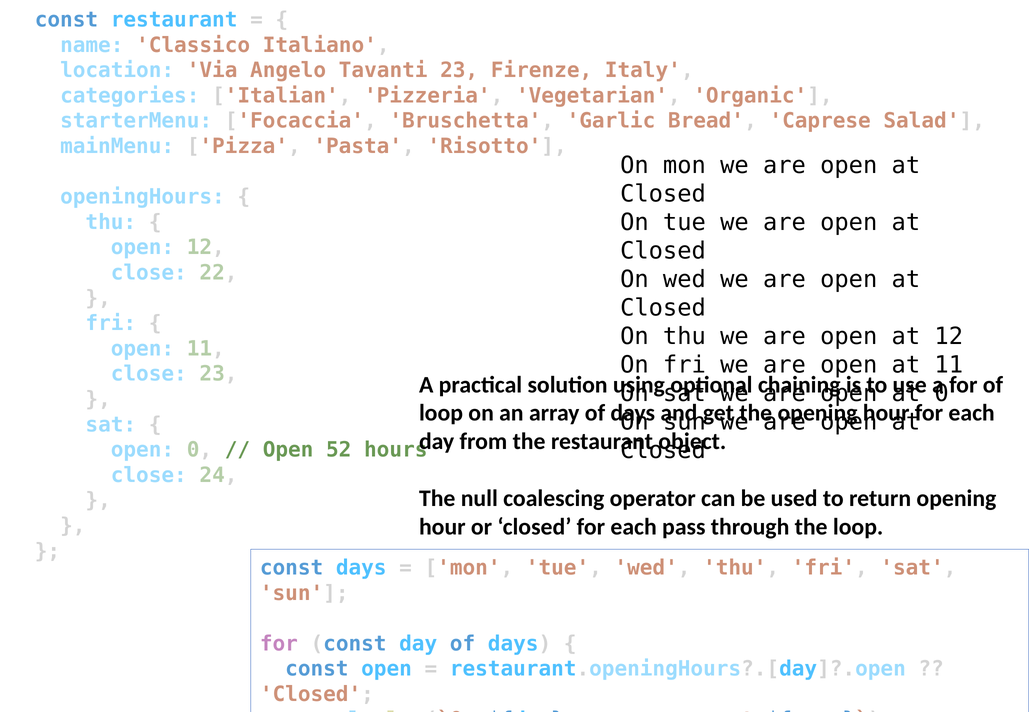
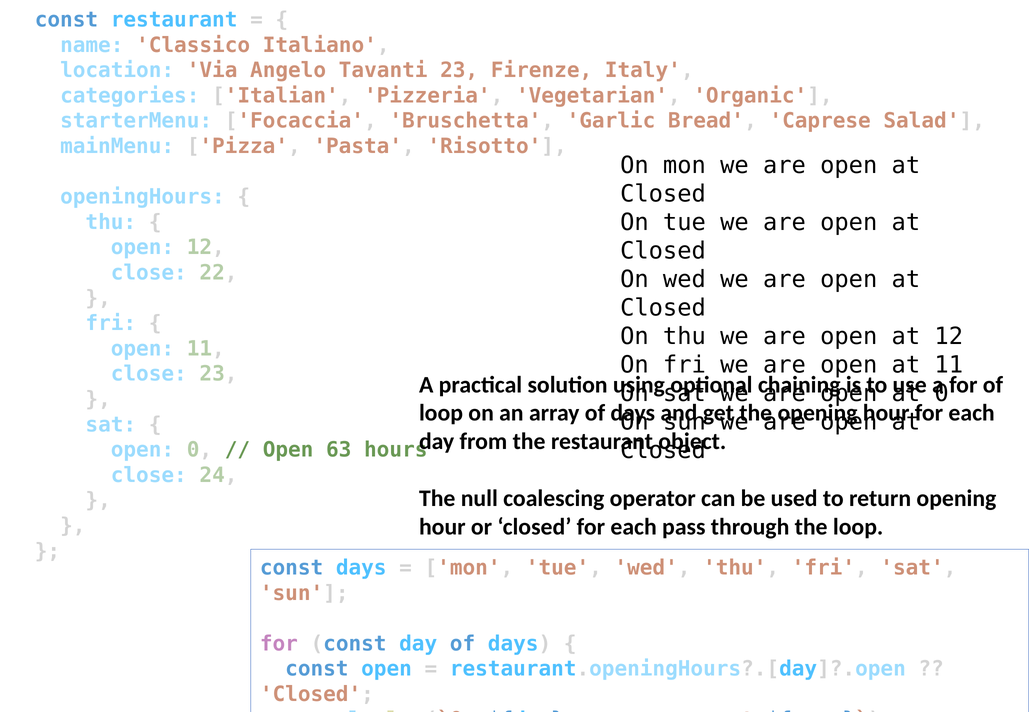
52: 52 -> 63 (339, 450)
